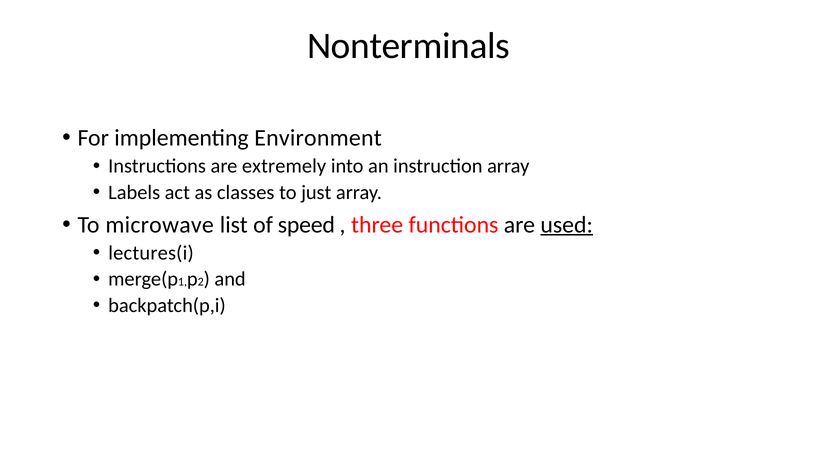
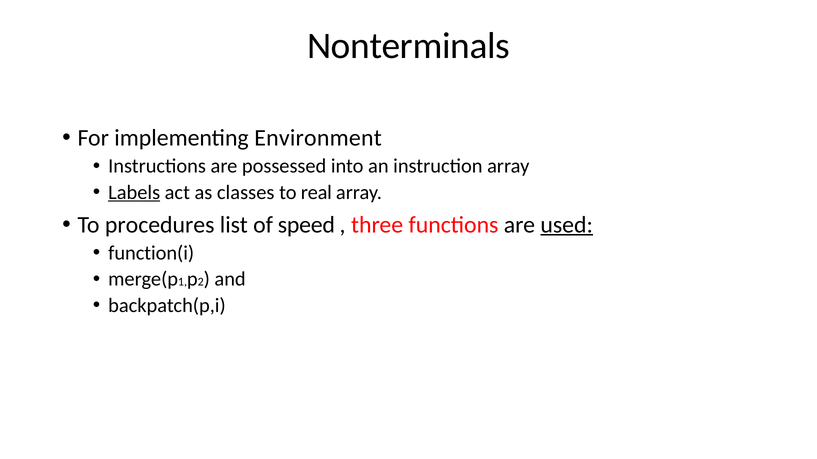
extremely: extremely -> possessed (284, 166)
Labels underline: none -> present (134, 193)
just: just -> real (316, 193)
microwave: microwave -> procedures (160, 225)
lectures(i: lectures(i -> function(i (151, 253)
